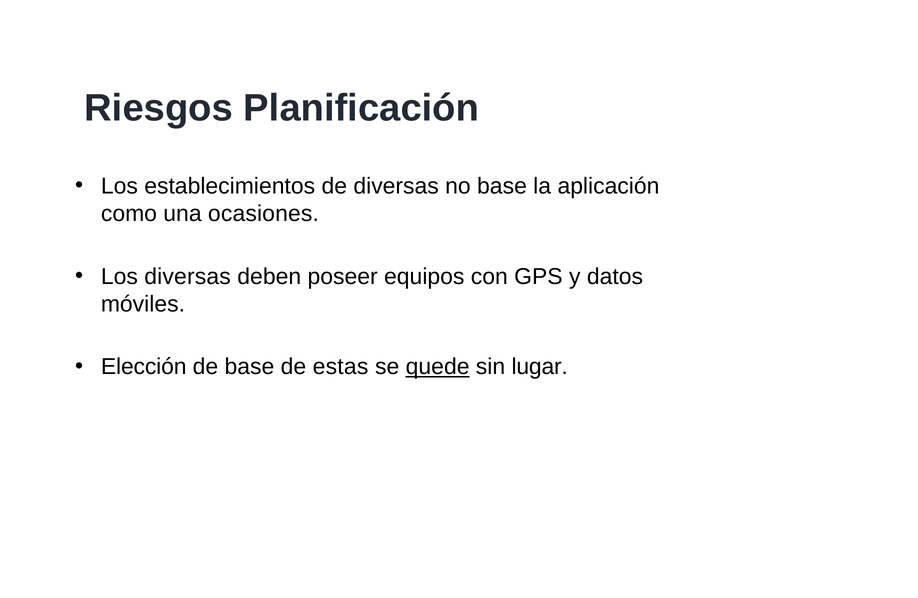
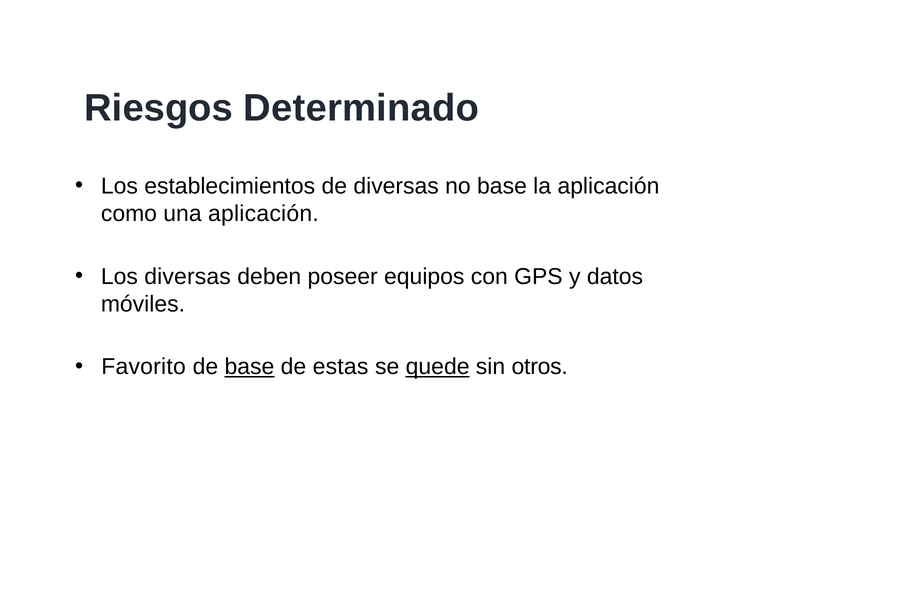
Planificación: Planificación -> Determinado (361, 108)
una ocasiones: ocasiones -> aplicación (263, 214)
Elección: Elección -> Favorito (144, 367)
base underline: none -> present (249, 367)
lugar: lugar -> otros (540, 367)
